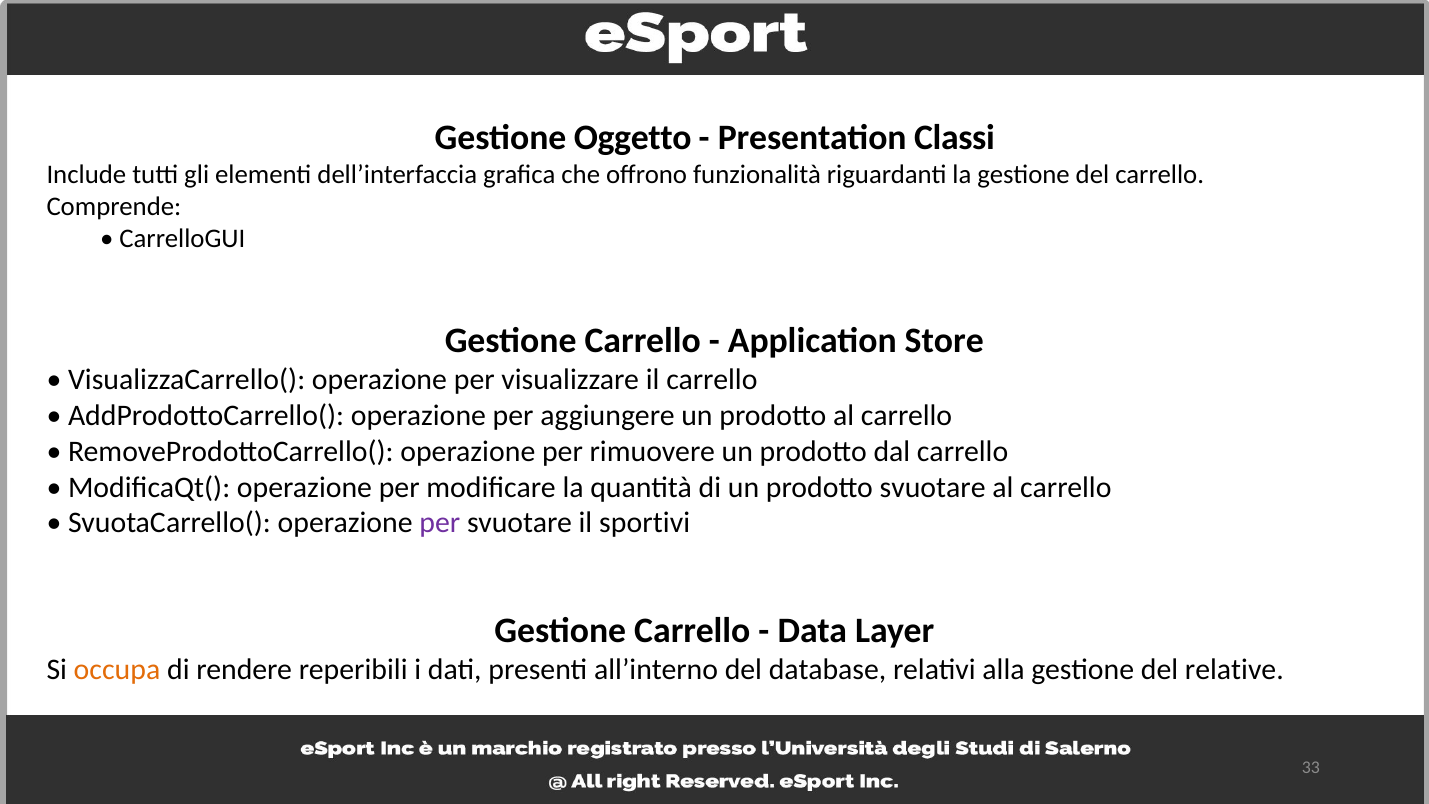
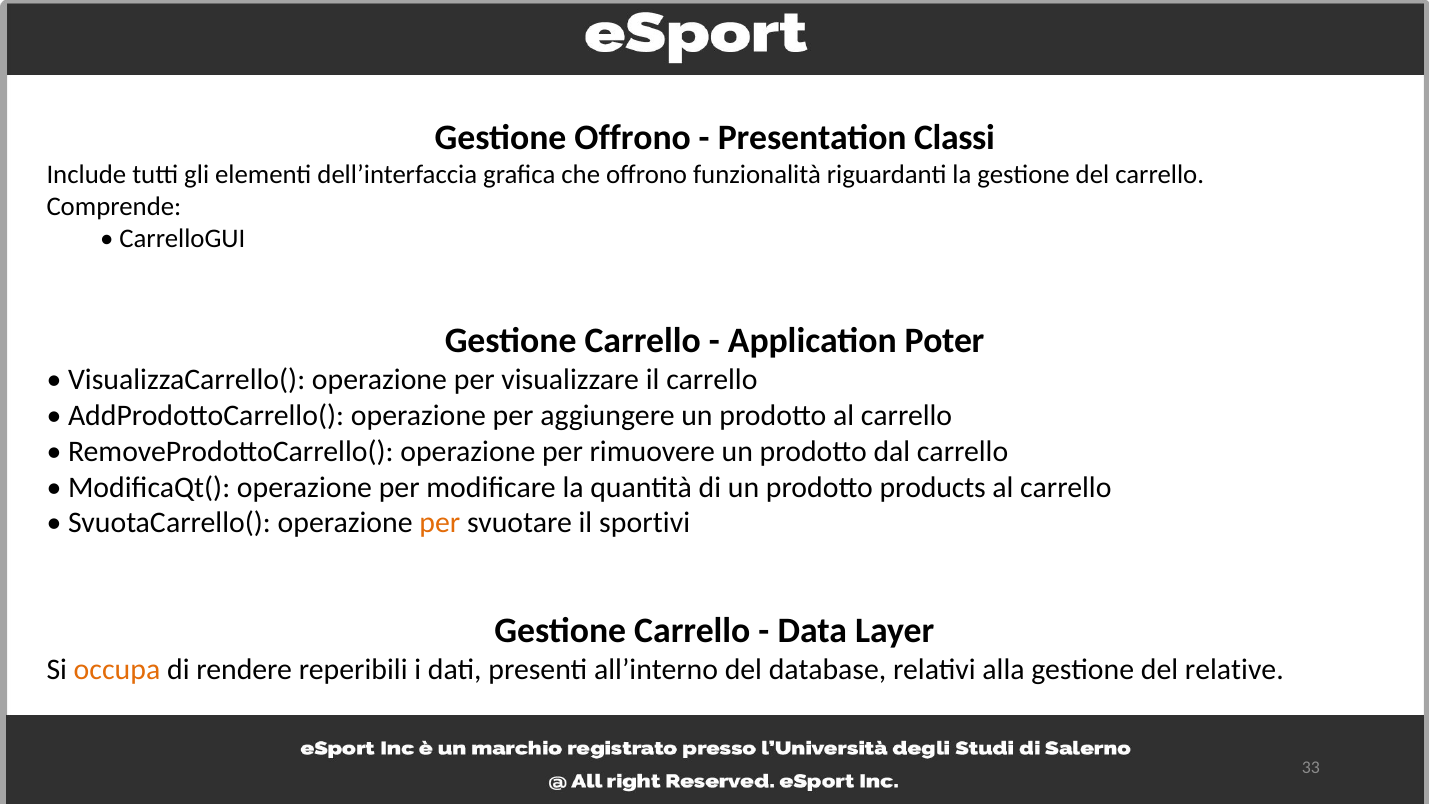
Gestione Oggetto: Oggetto -> Offrono (633, 137)
Store: Store -> Poter (944, 341)
prodotto svuotare: svuotare -> products (933, 487)
per colour: purple -> orange (440, 523)
